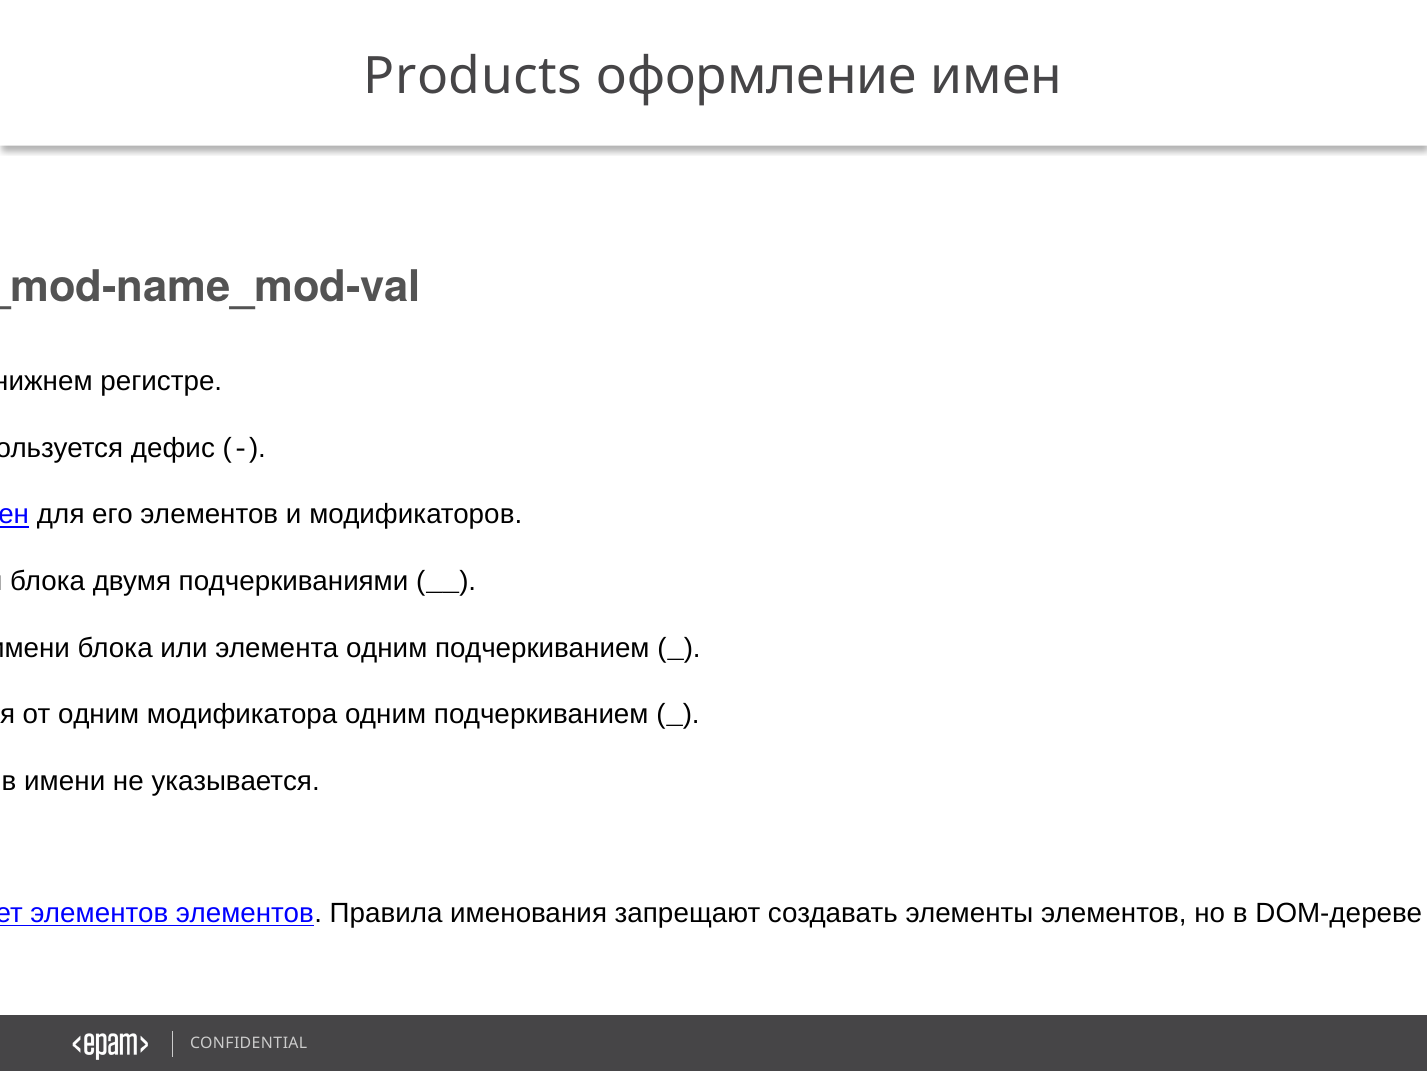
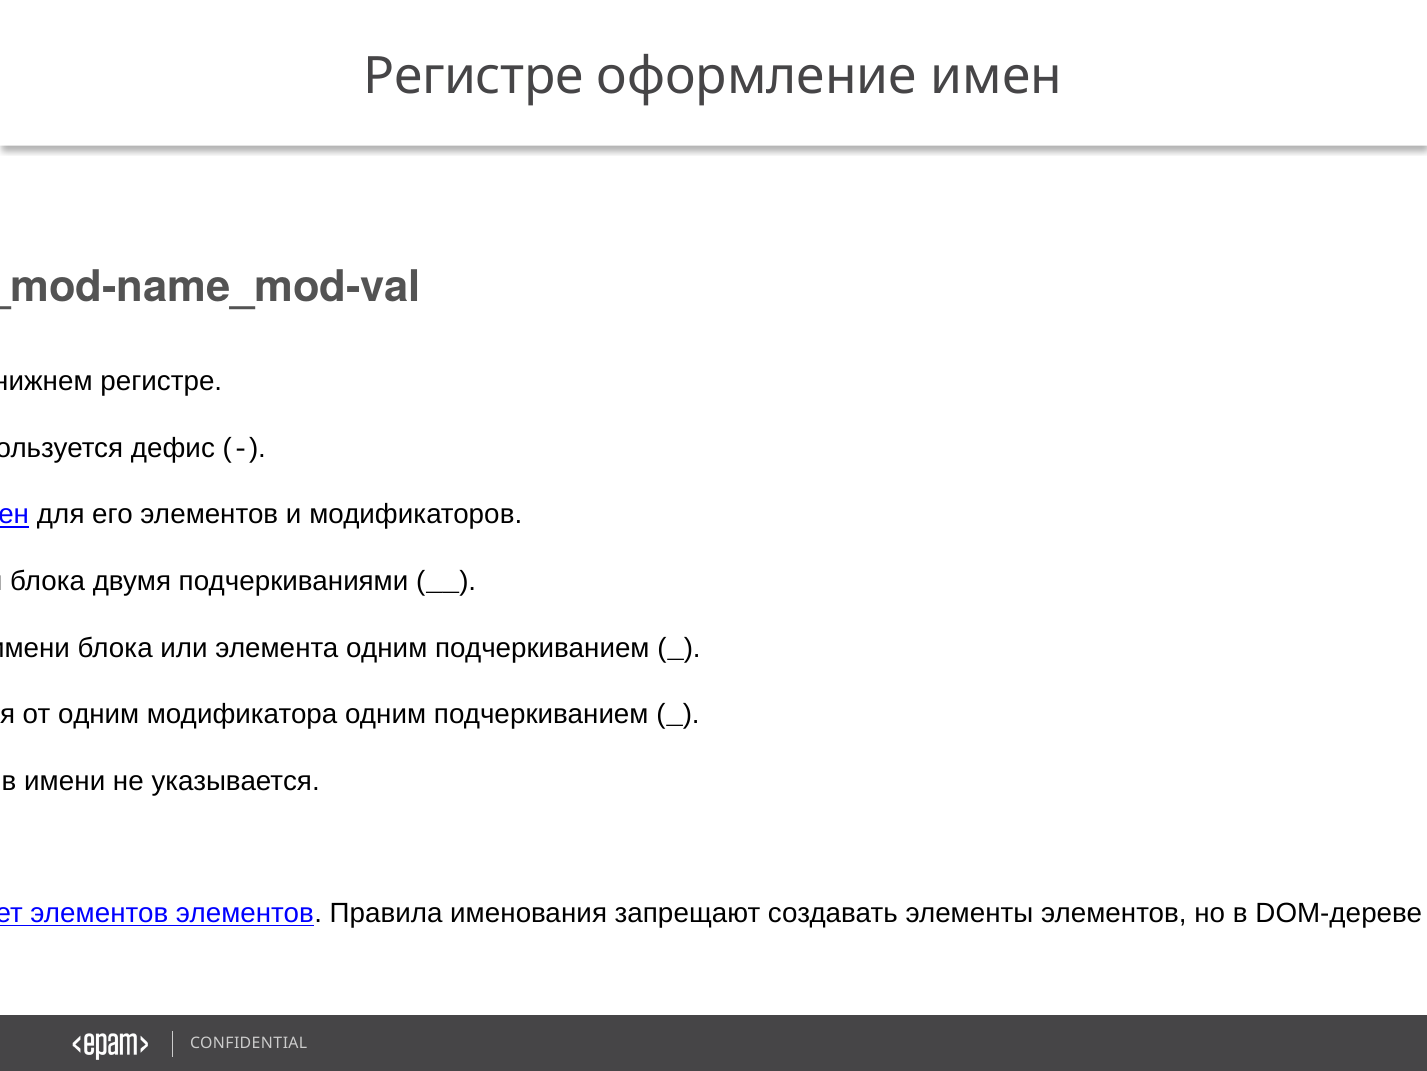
Products: Products -> Регистре (474, 76)
